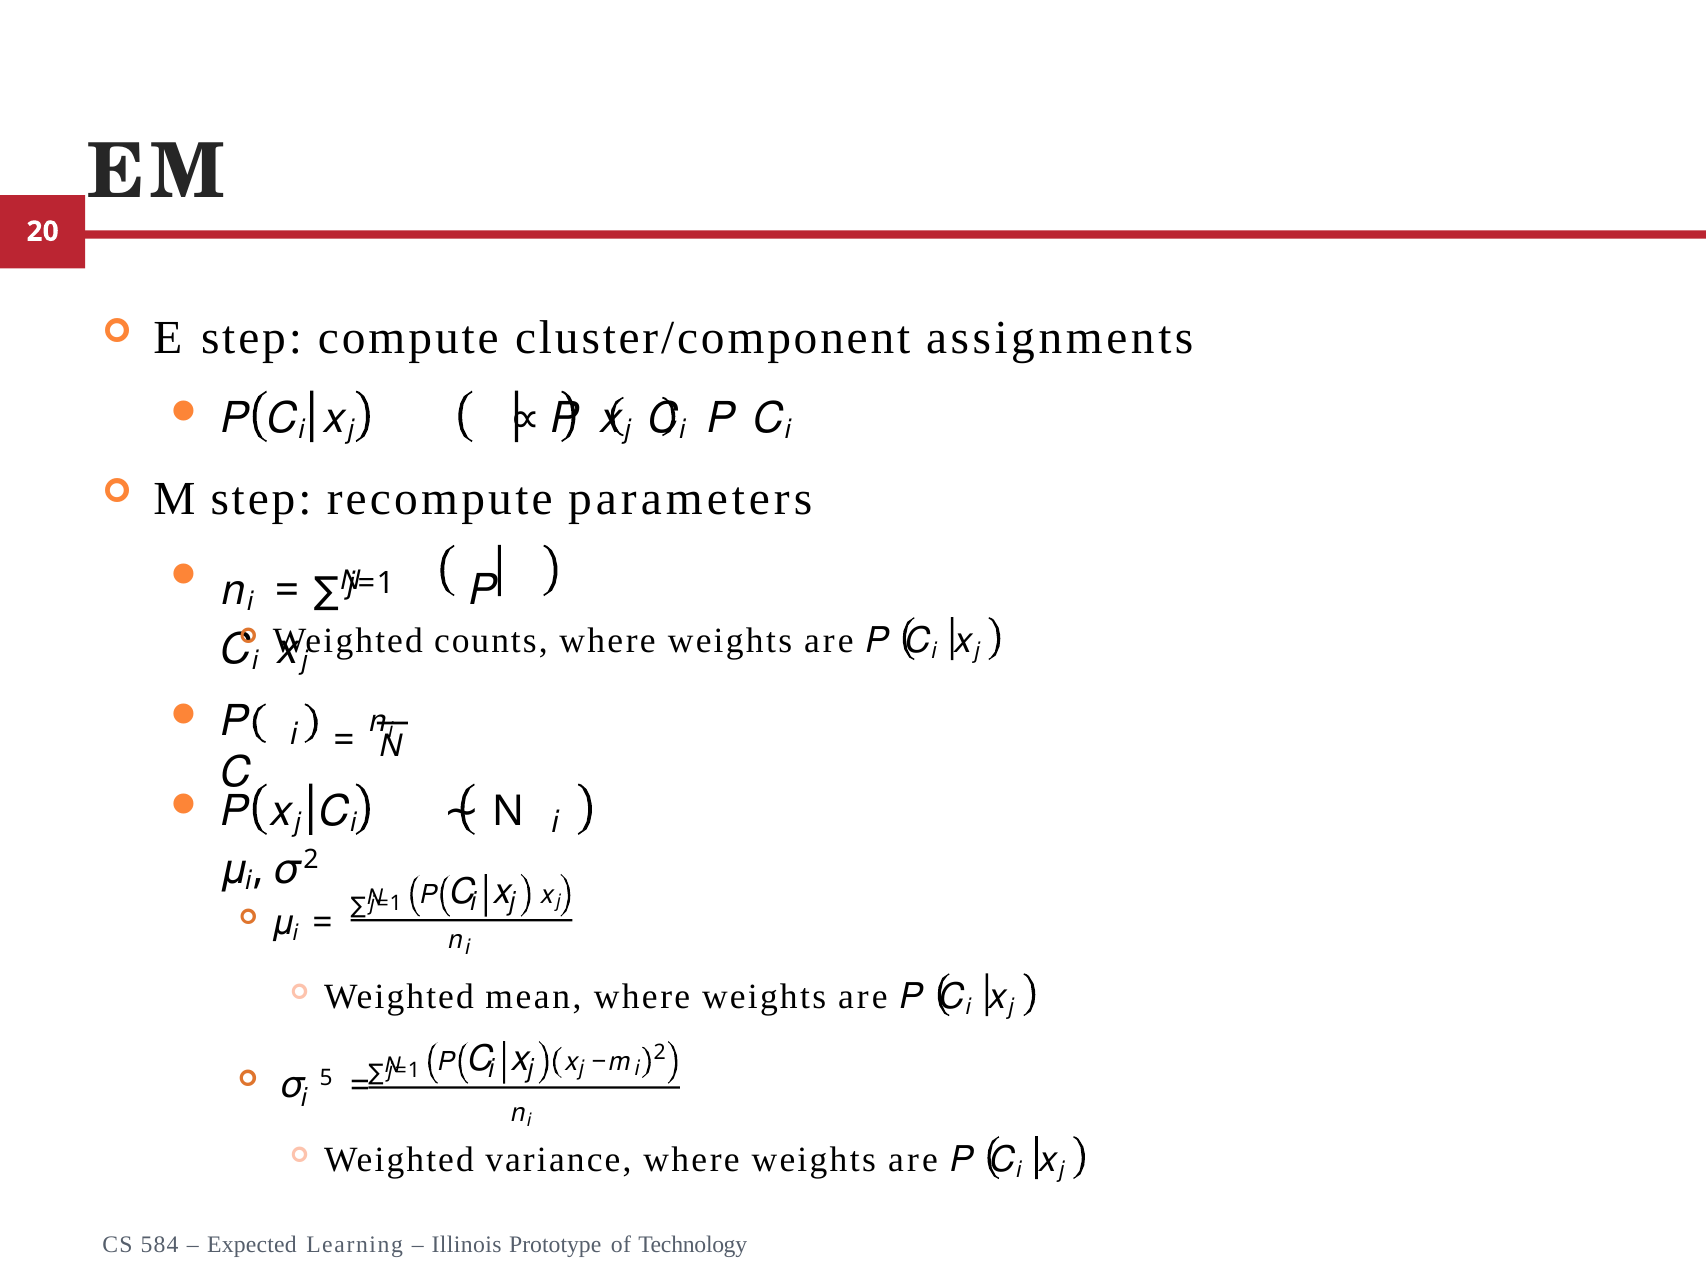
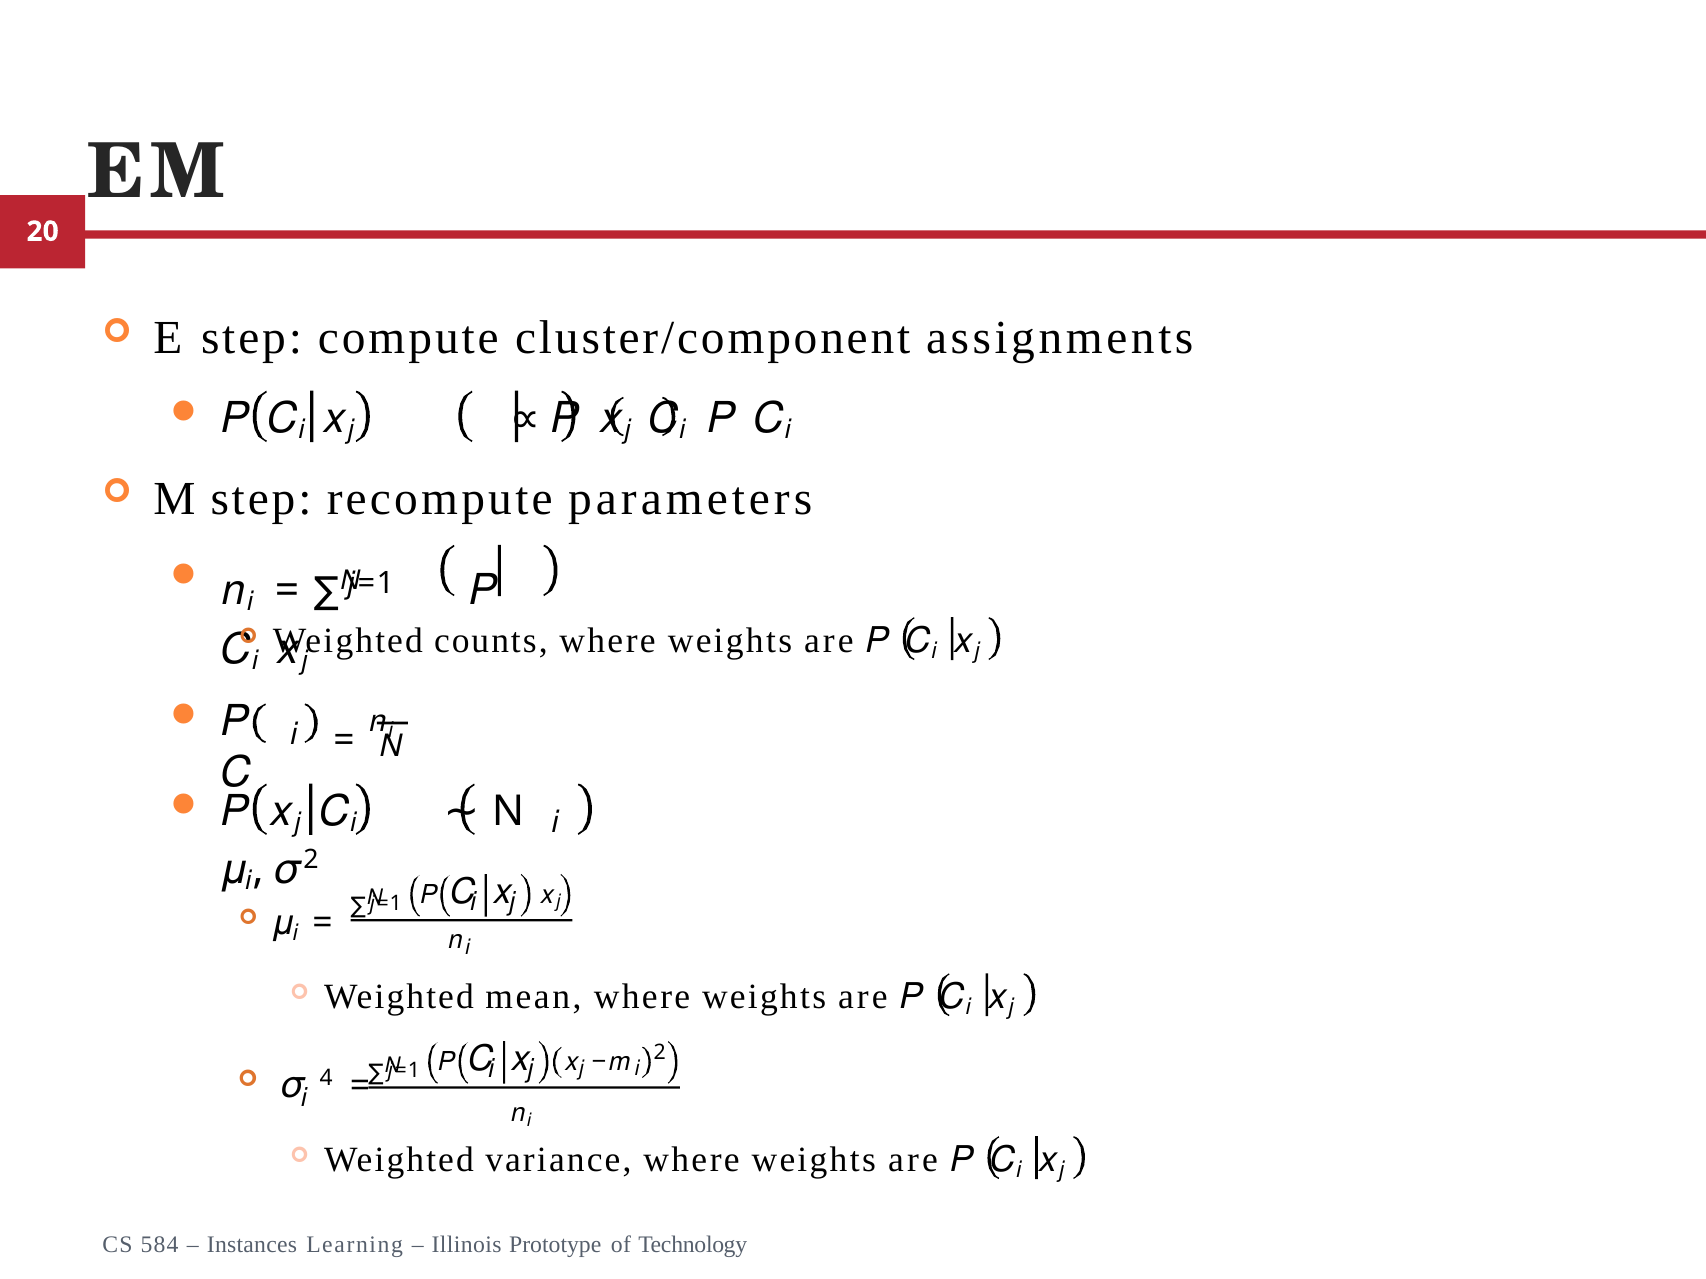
5: 5 -> 4 (326, 1078)
Expected: Expected -> Instances (252, 1245)
